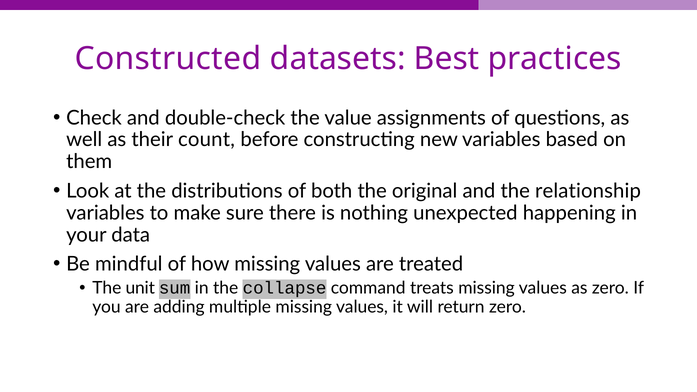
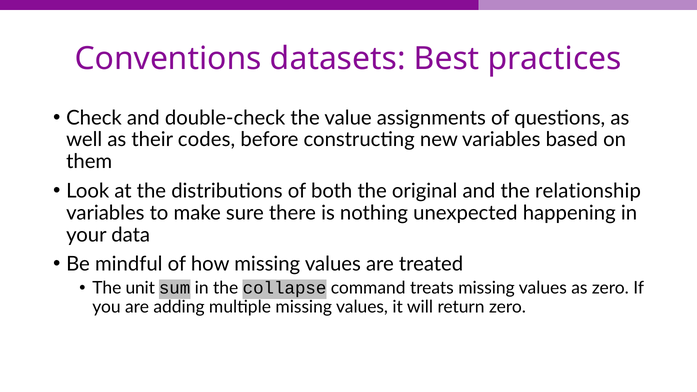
Constructed: Constructed -> Conventions (168, 59)
count: count -> codes (207, 140)
